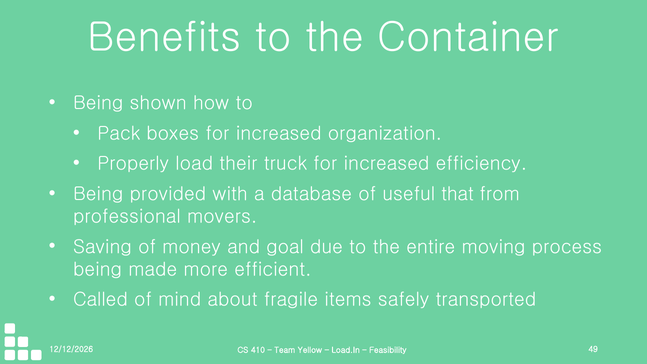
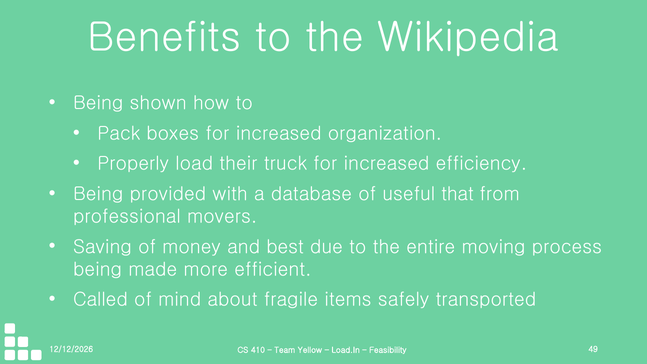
Container: Container -> Wikipedia (468, 37)
goal: goal -> best (285, 247)
